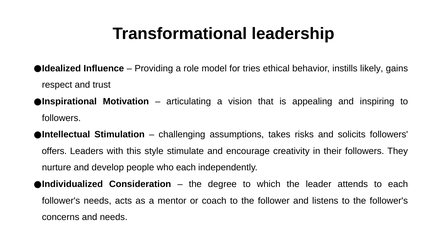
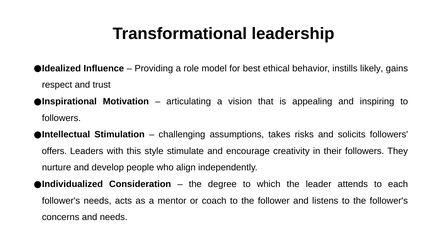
tries: tries -> best (252, 69)
who each: each -> align (186, 168)
